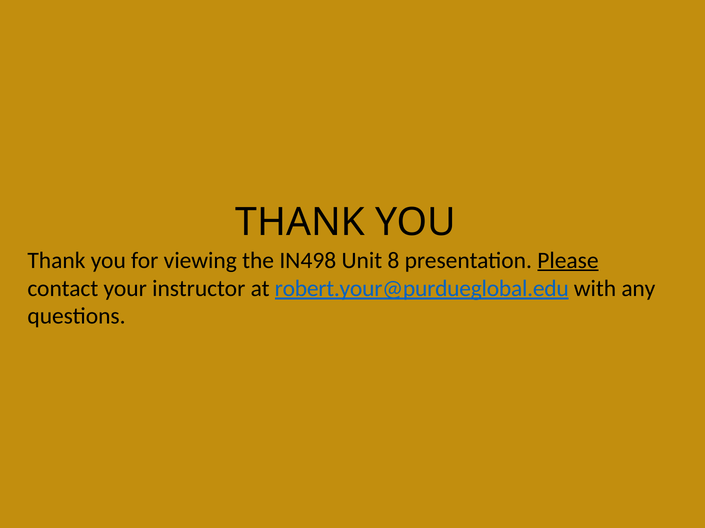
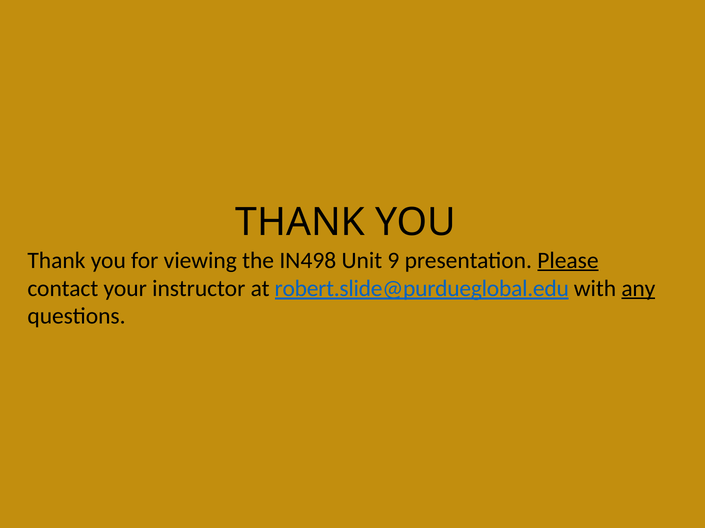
8: 8 -> 9 (393, 261)
robert.your@purdueglobal.edu: robert.your@purdueglobal.edu -> robert.slide@purdueglobal.edu (422, 289)
any underline: none -> present (638, 289)
